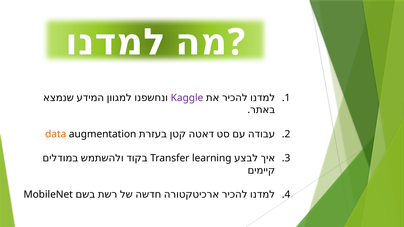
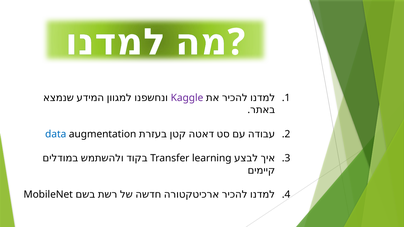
data colour: orange -> blue (56, 134)
